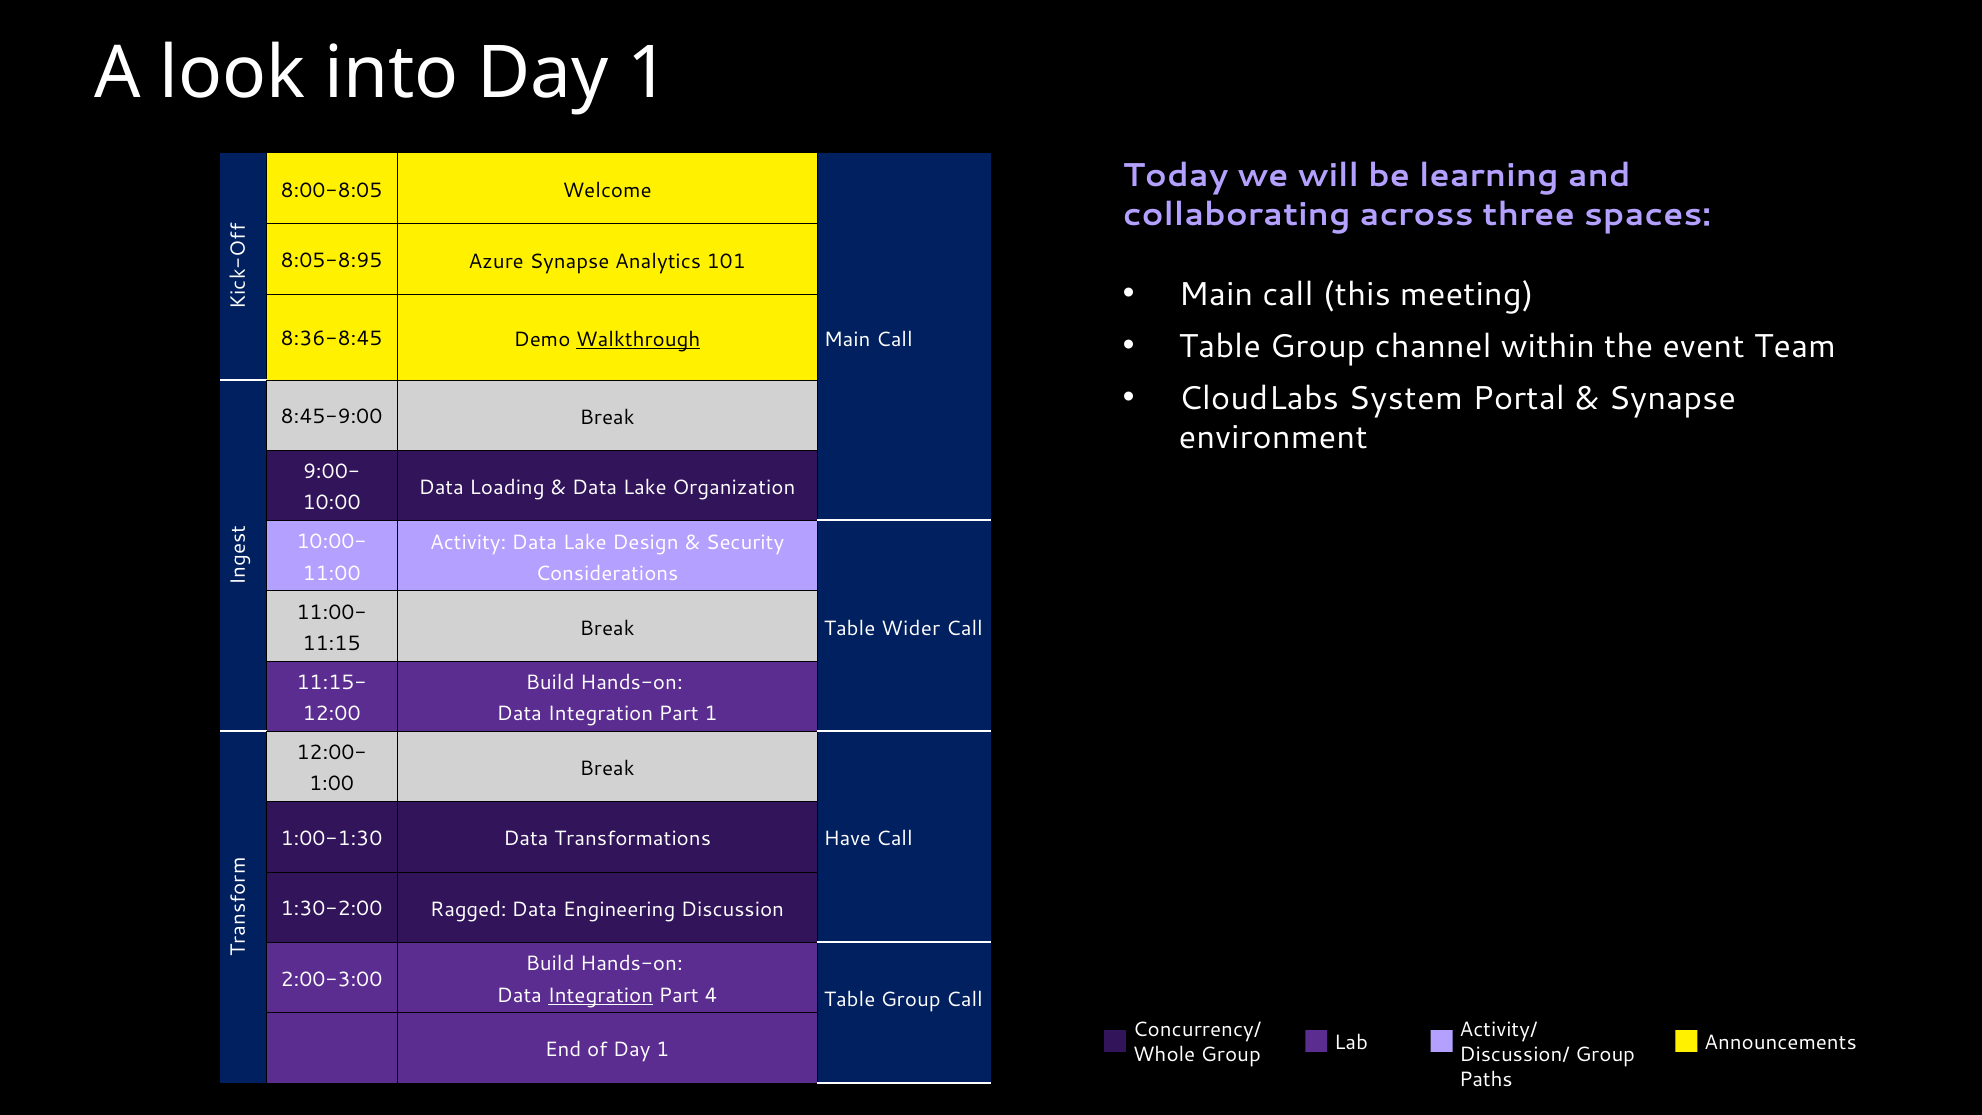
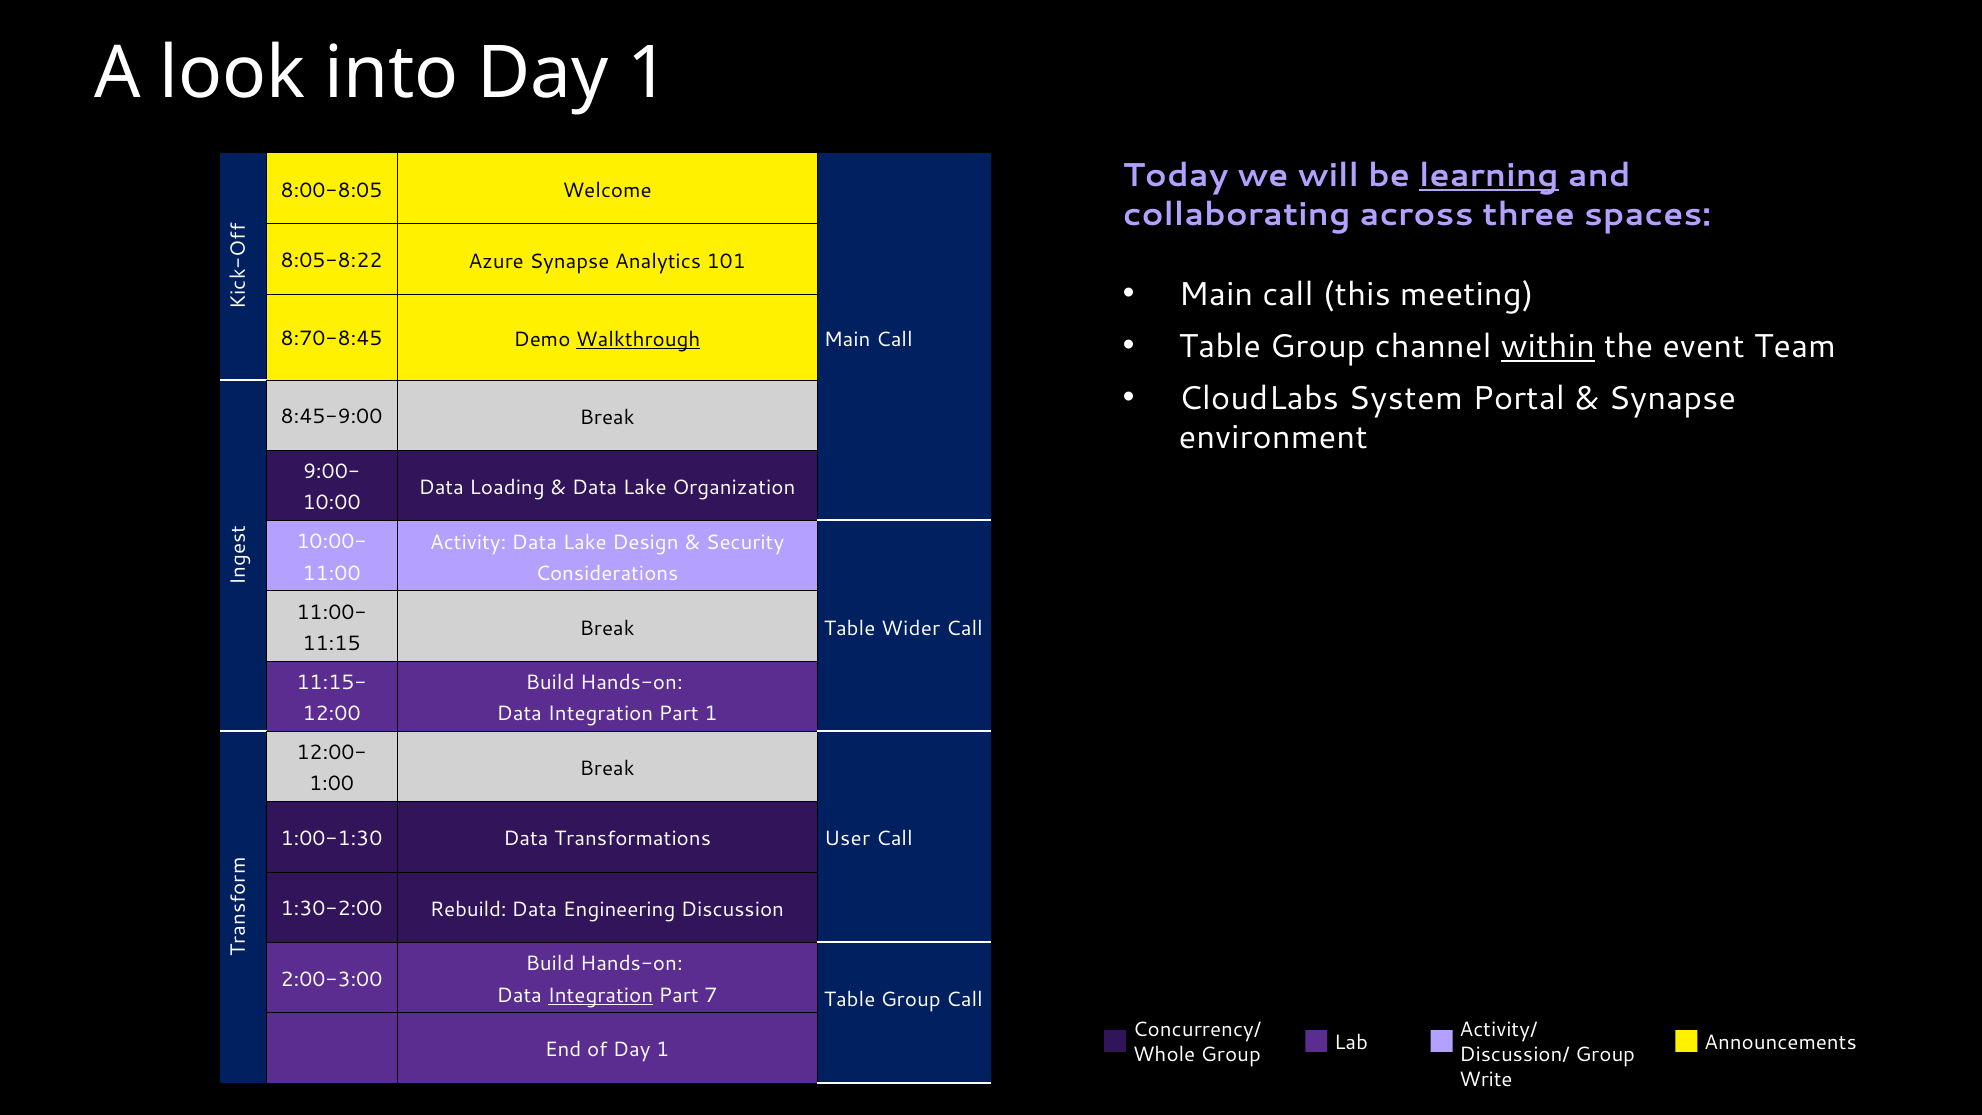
learning underline: none -> present (1489, 175)
8:05-8:95: 8:05-8:95 -> 8:05-8:22 (332, 261)
within underline: none -> present (1548, 346)
8:36-8:45: 8:36-8:45 -> 8:70-8:45 (332, 339)
Have: Have -> User (847, 839)
Ragged: Ragged -> Rebuild (468, 909)
4: 4 -> 7 (711, 995)
Paths: Paths -> Write (1486, 1079)
